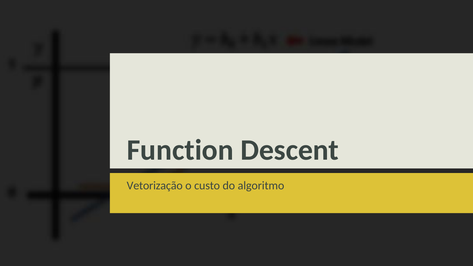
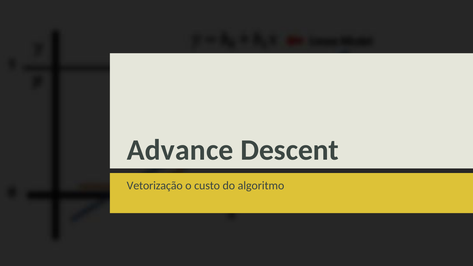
Function: Function -> Advance (180, 150)
